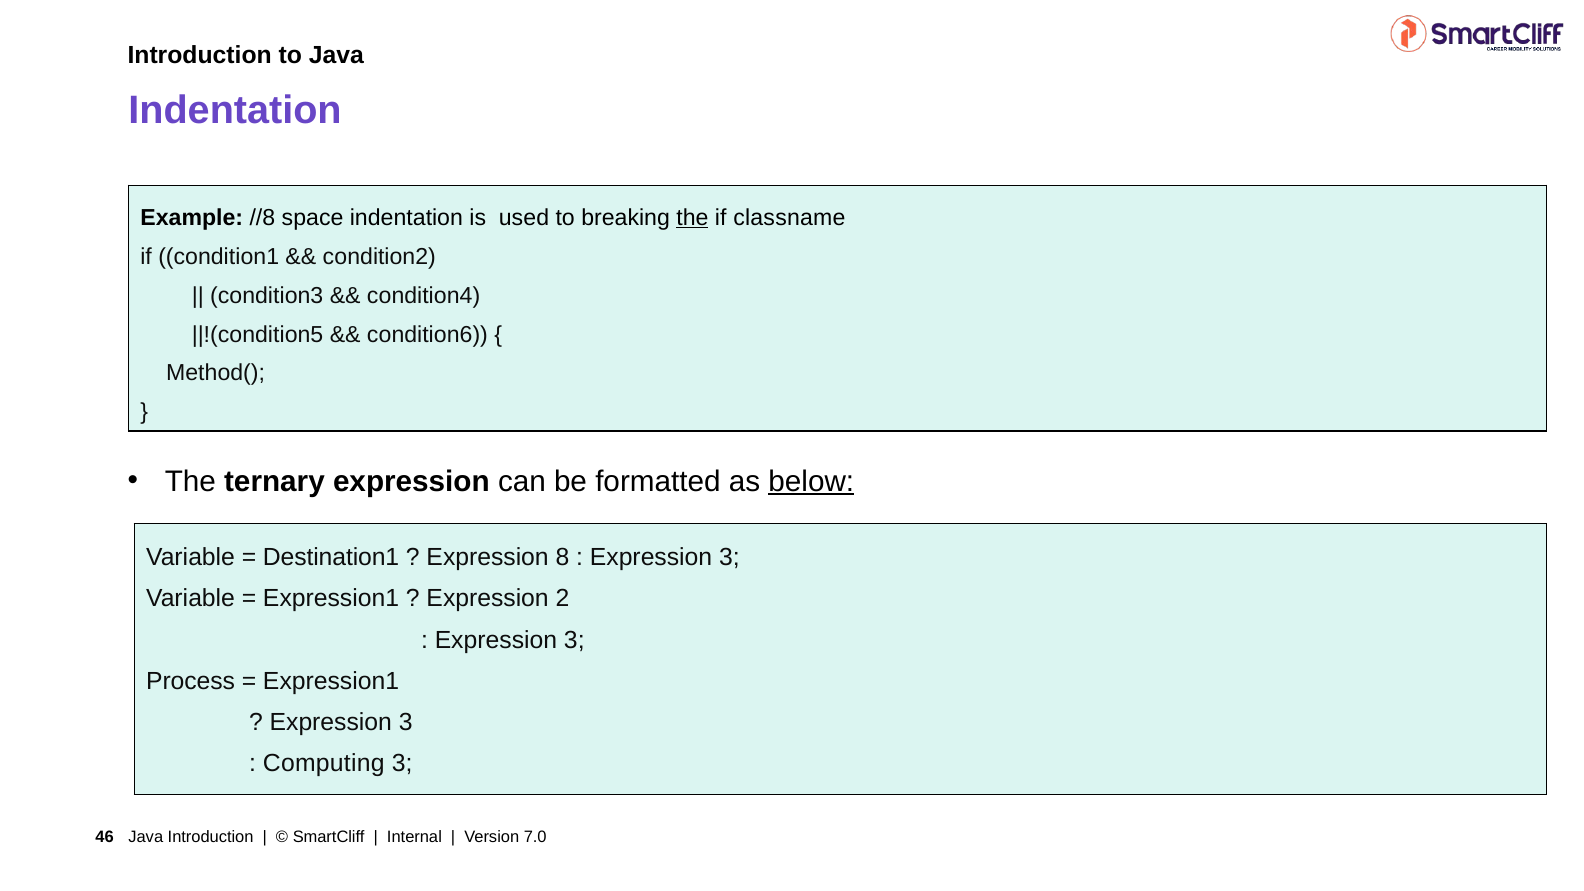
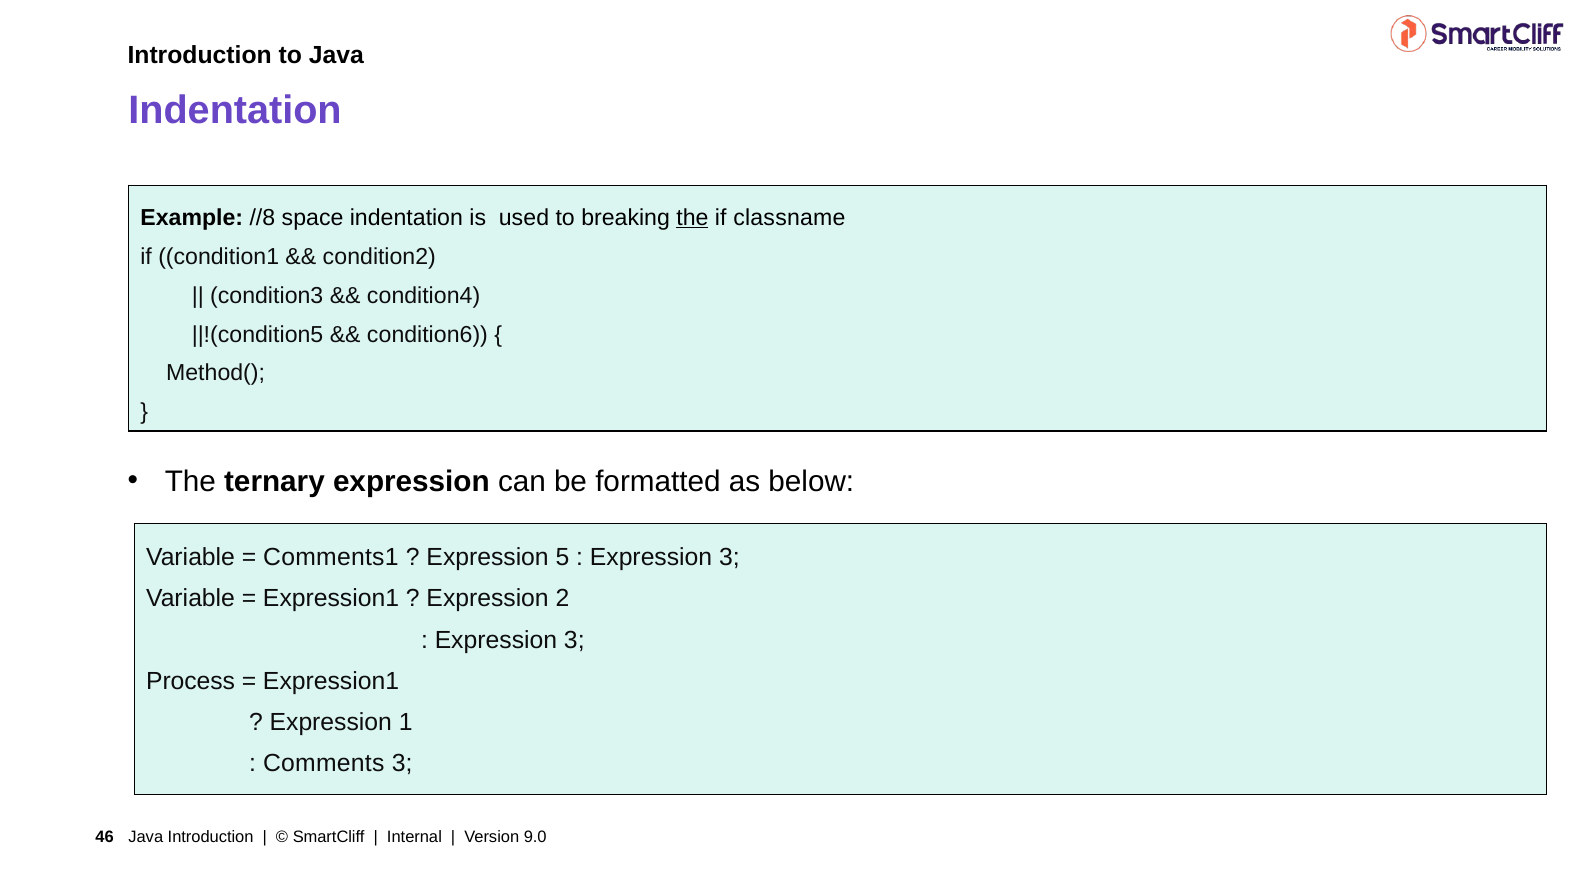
below underline: present -> none (811, 482)
Destination1: Destination1 -> Comments1 (331, 558)
8: 8 -> 5 (562, 558)
3: 3 -> 1 (406, 723)
Computing: Computing -> Comments (324, 764)
7.0: 7.0 -> 9.0 (535, 837)
